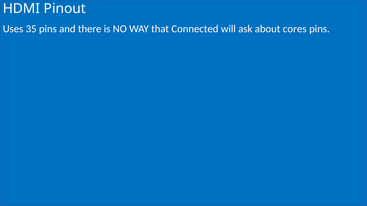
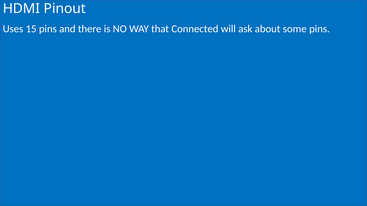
35: 35 -> 15 (31, 29)
cores: cores -> some (295, 29)
